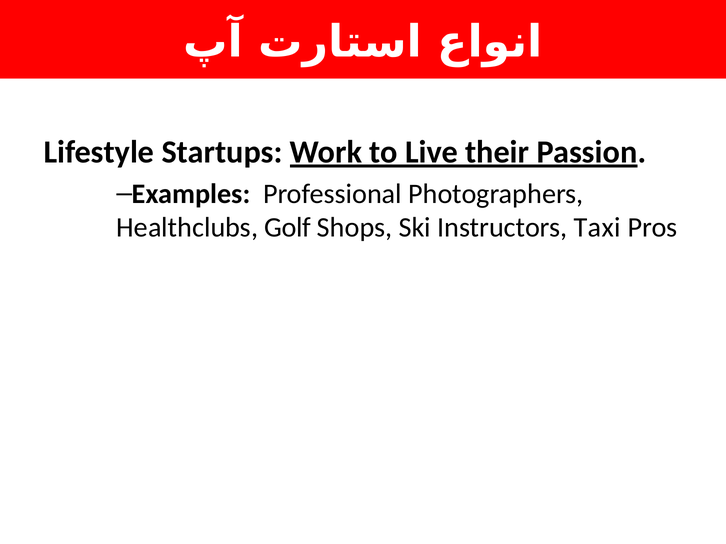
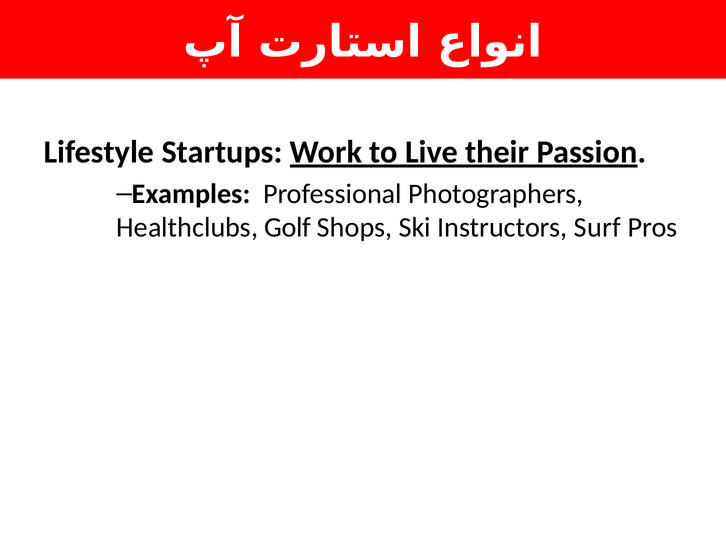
Taxi: Taxi -> Surf (597, 228)
